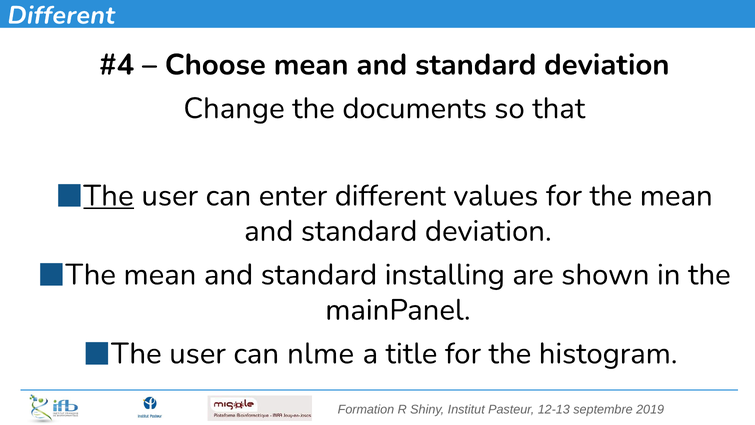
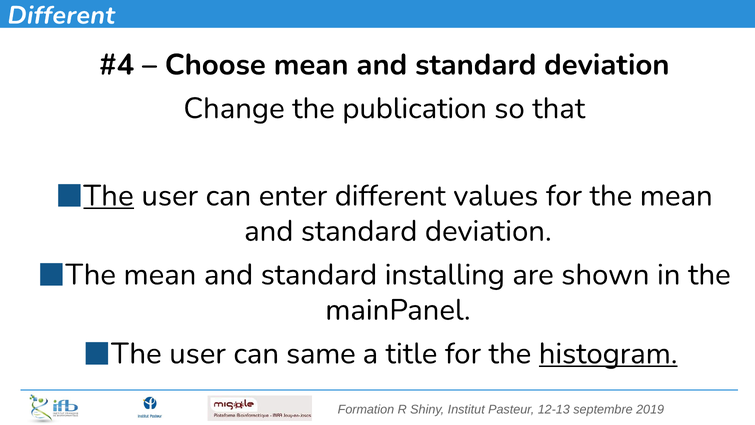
documents: documents -> publication (415, 108)
nlme: nlme -> same (321, 353)
histogram underline: none -> present (608, 353)
